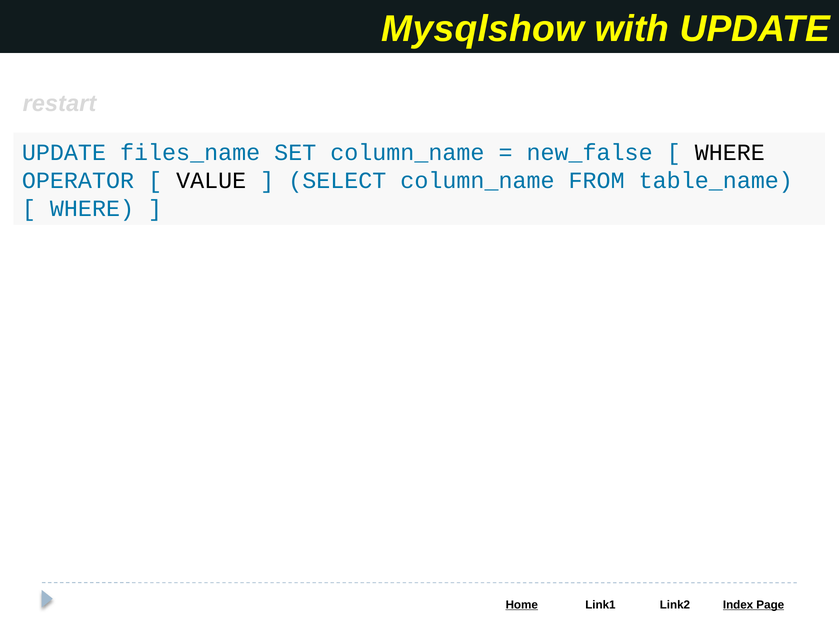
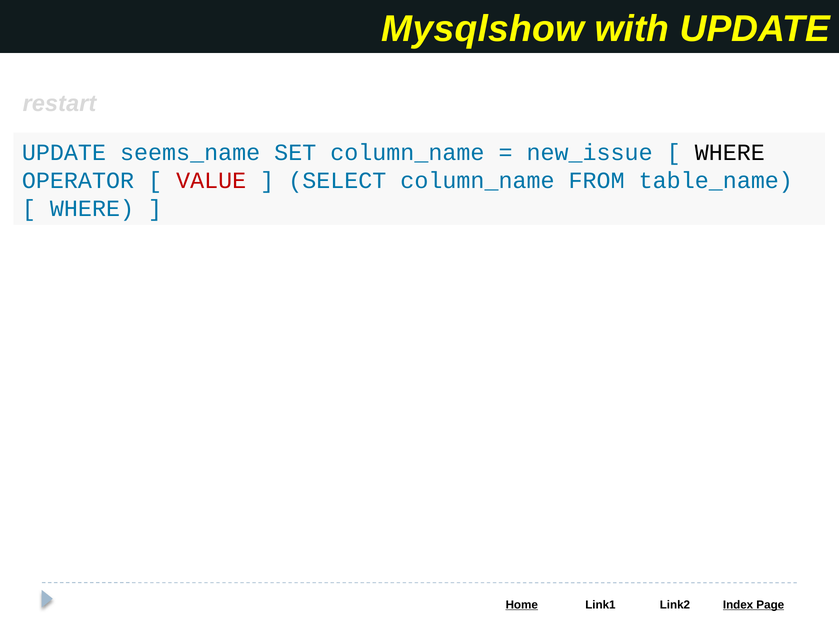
files_name: files_name -> seems_name (190, 152)
new_false: new_false -> new_issue (590, 152)
VALUE colour: black -> red (211, 180)
